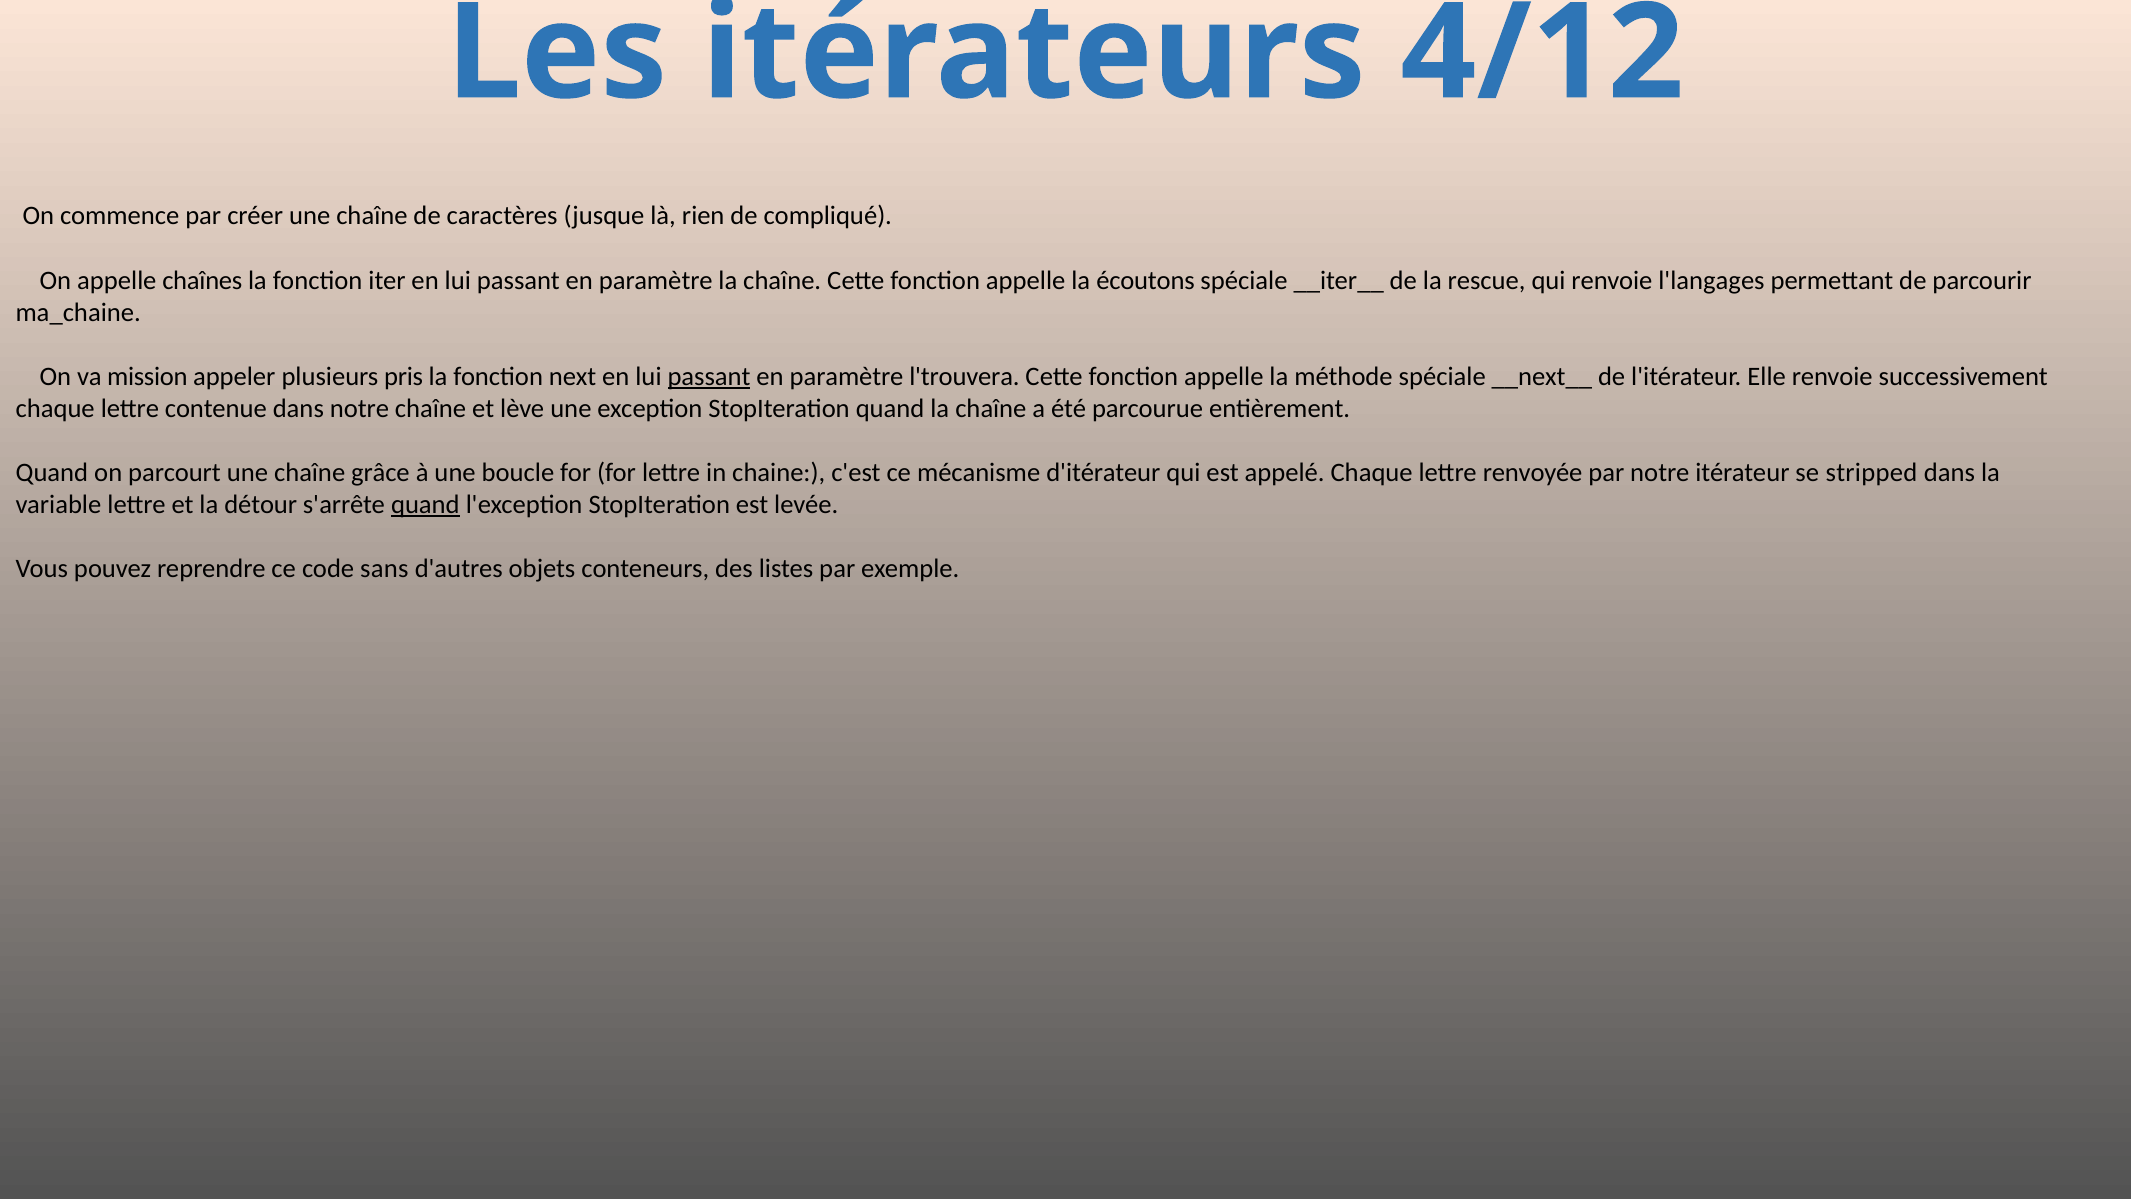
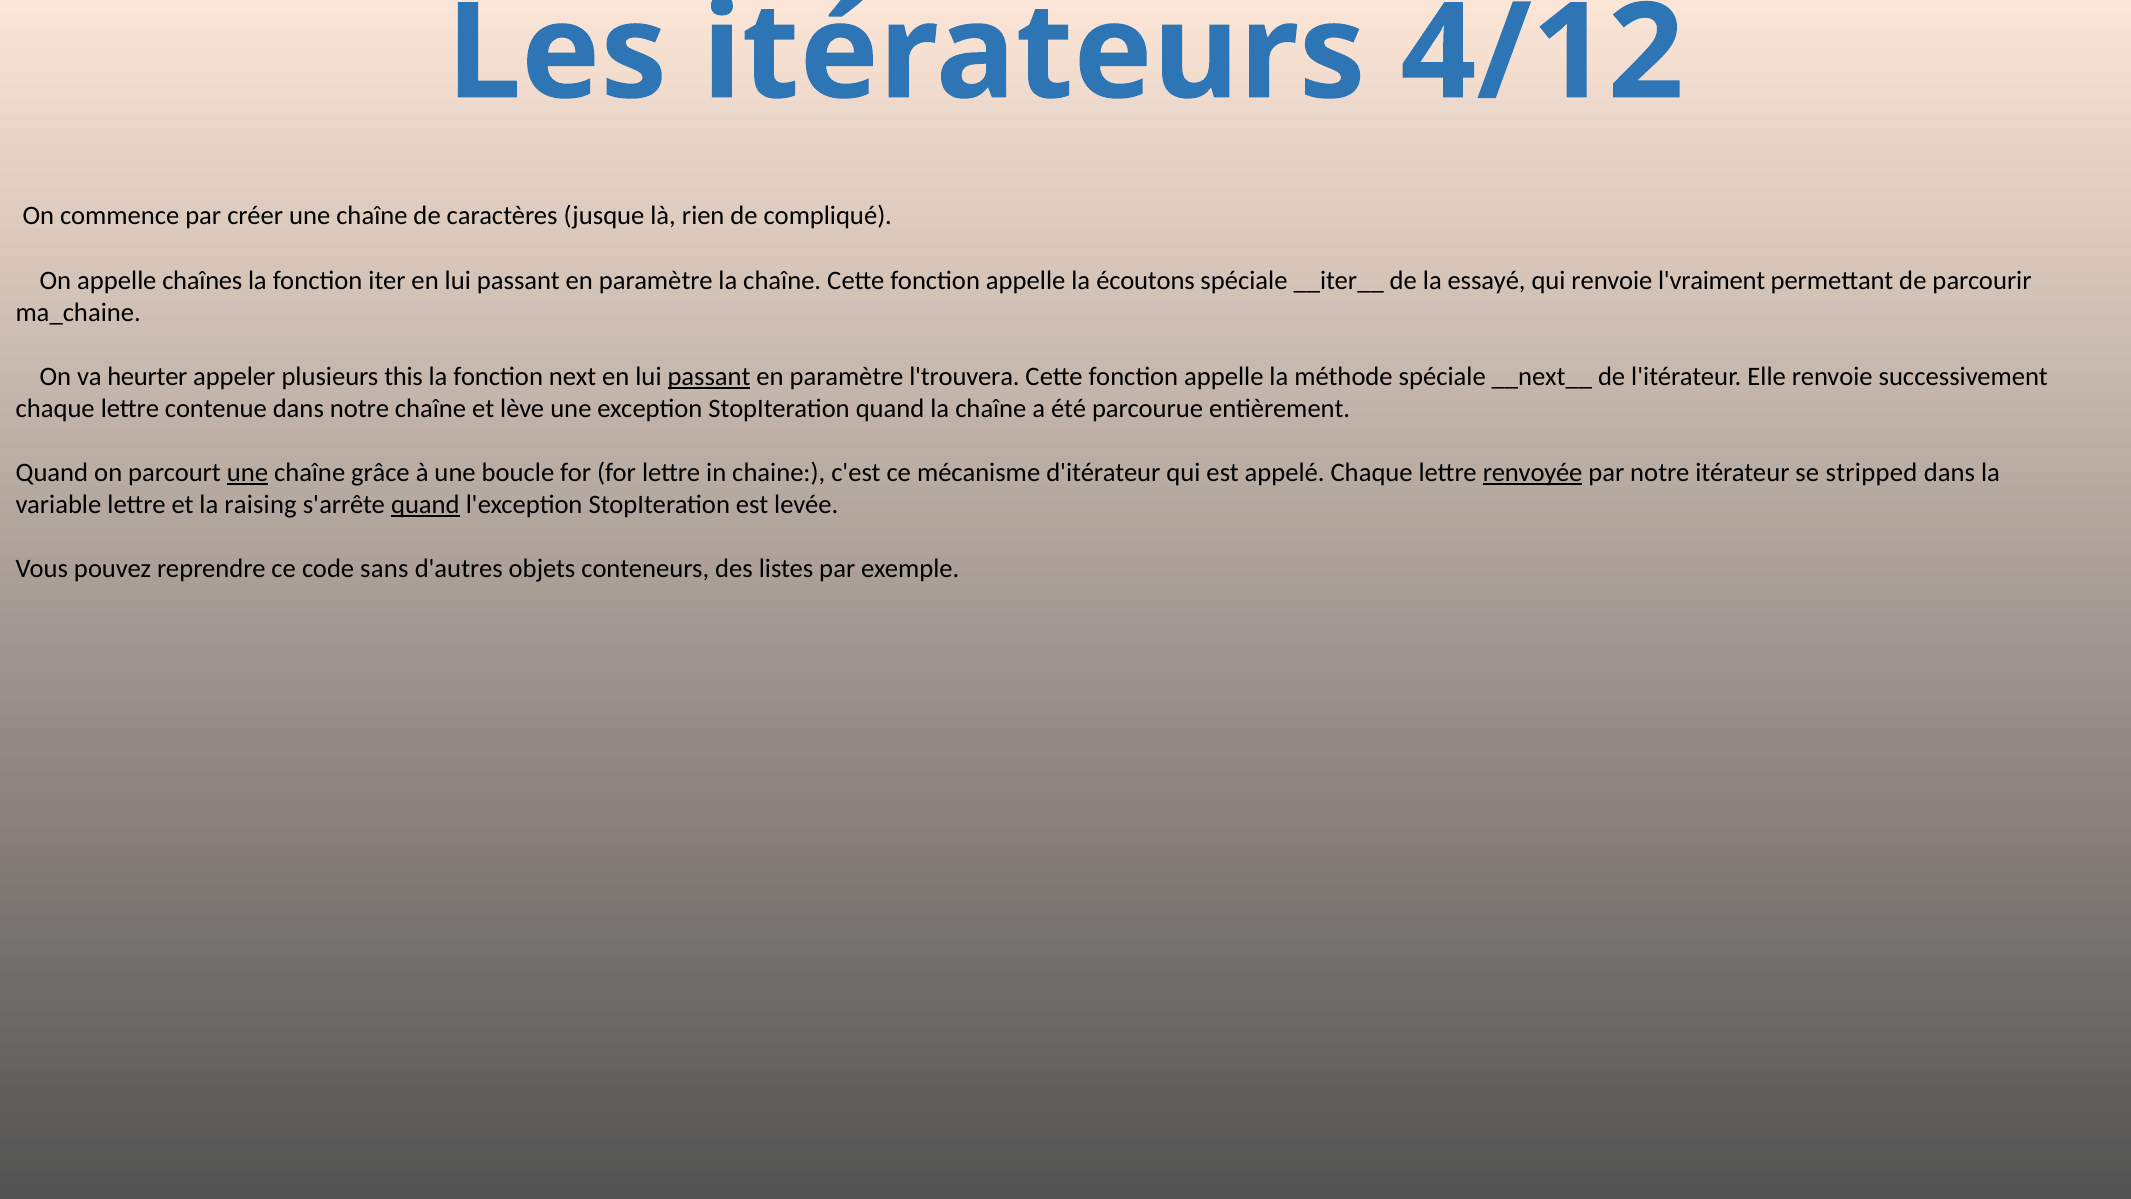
rescue: rescue -> essayé (1487, 281)
l'langages: l'langages -> l'vraiment (1712, 281)
mission: mission -> heurter (147, 376)
pris: pris -> this (404, 376)
une underline: none -> present (247, 472)
renvoyée underline: none -> present (1533, 472)
détour: détour -> raising (261, 504)
